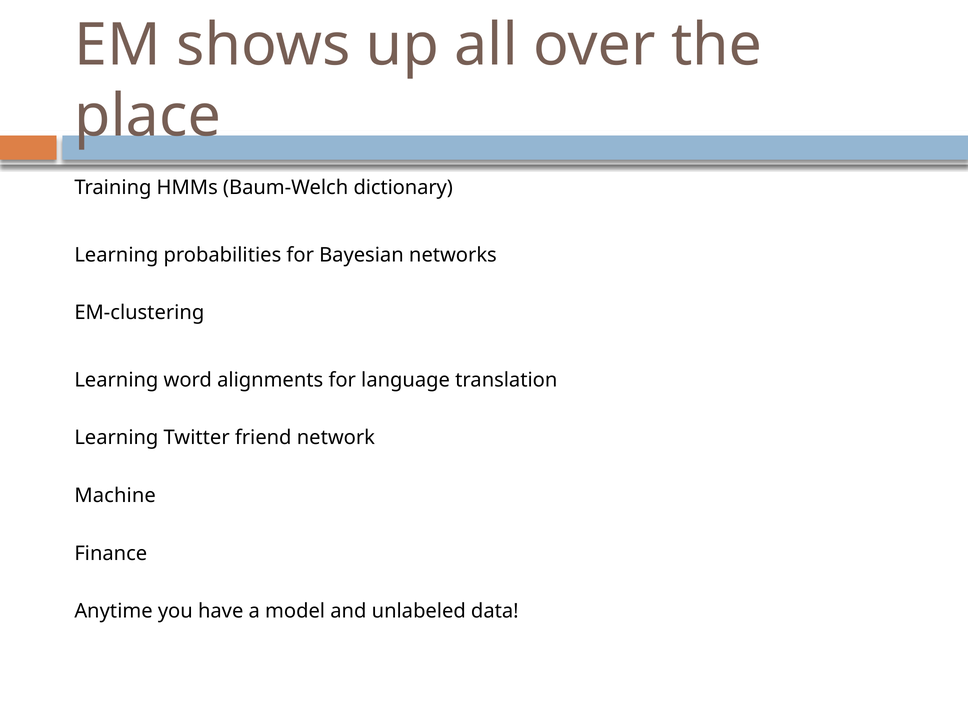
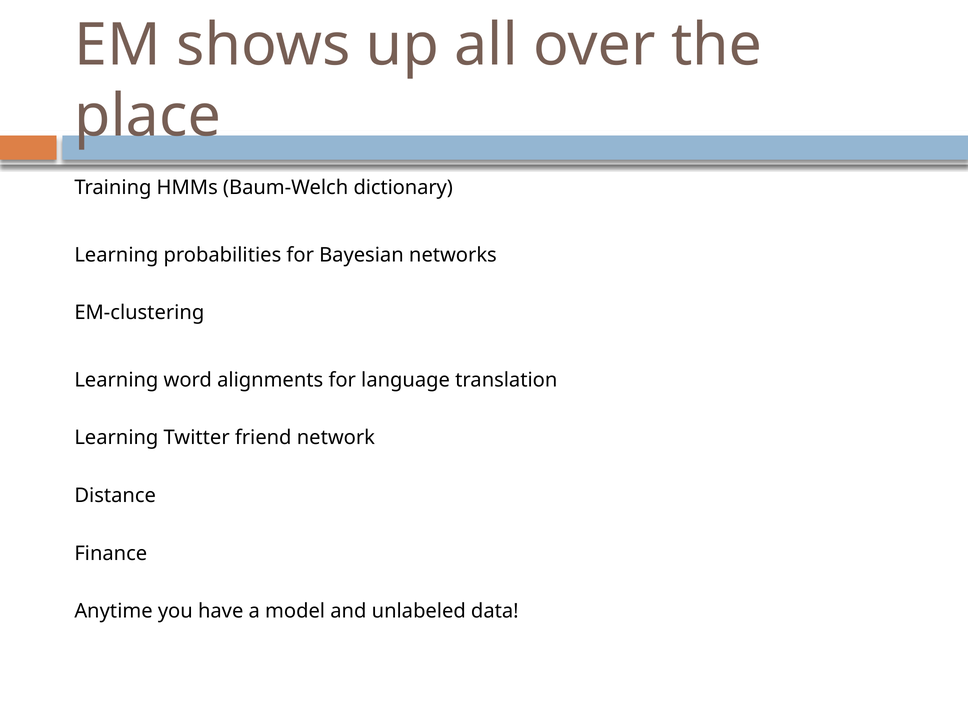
Machine: Machine -> Distance (115, 496)
